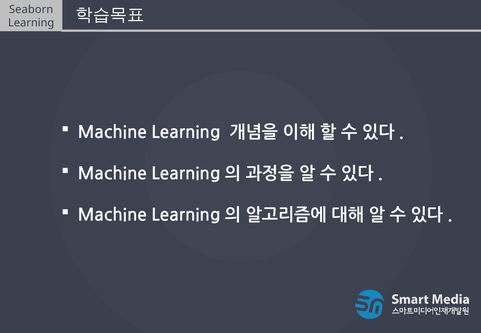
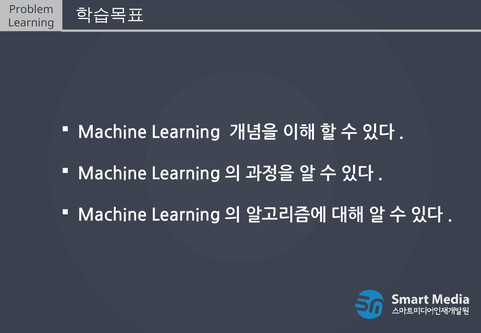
Seaborn: Seaborn -> Problem (31, 10)
